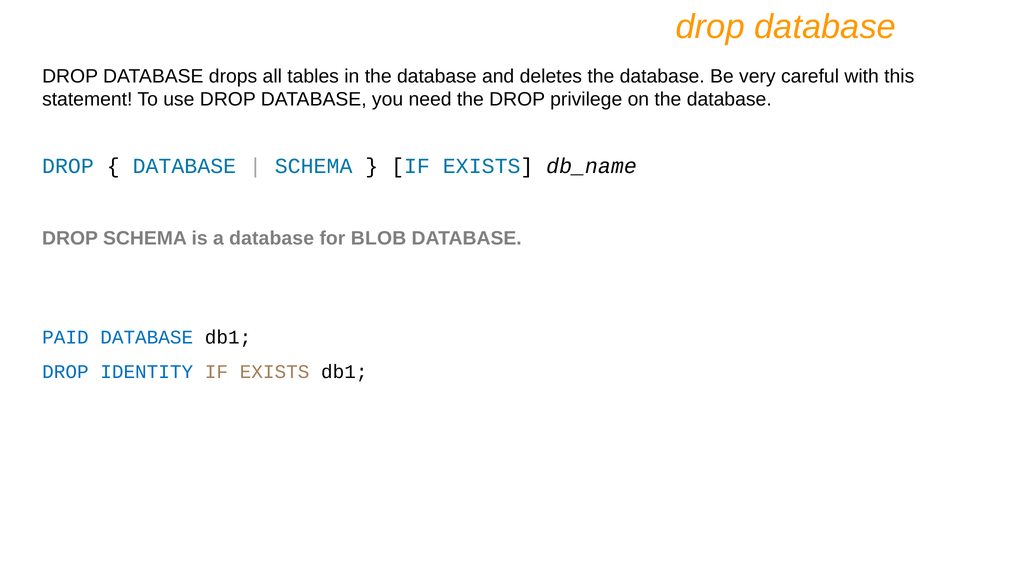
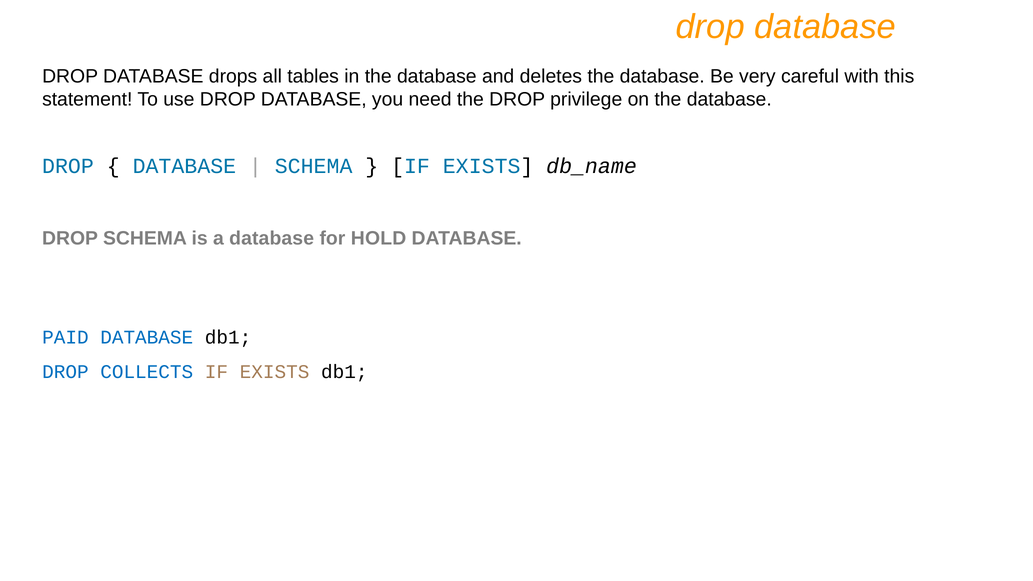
BLOB: BLOB -> HOLD (379, 239)
IDENTITY: IDENTITY -> COLLECTS (147, 372)
